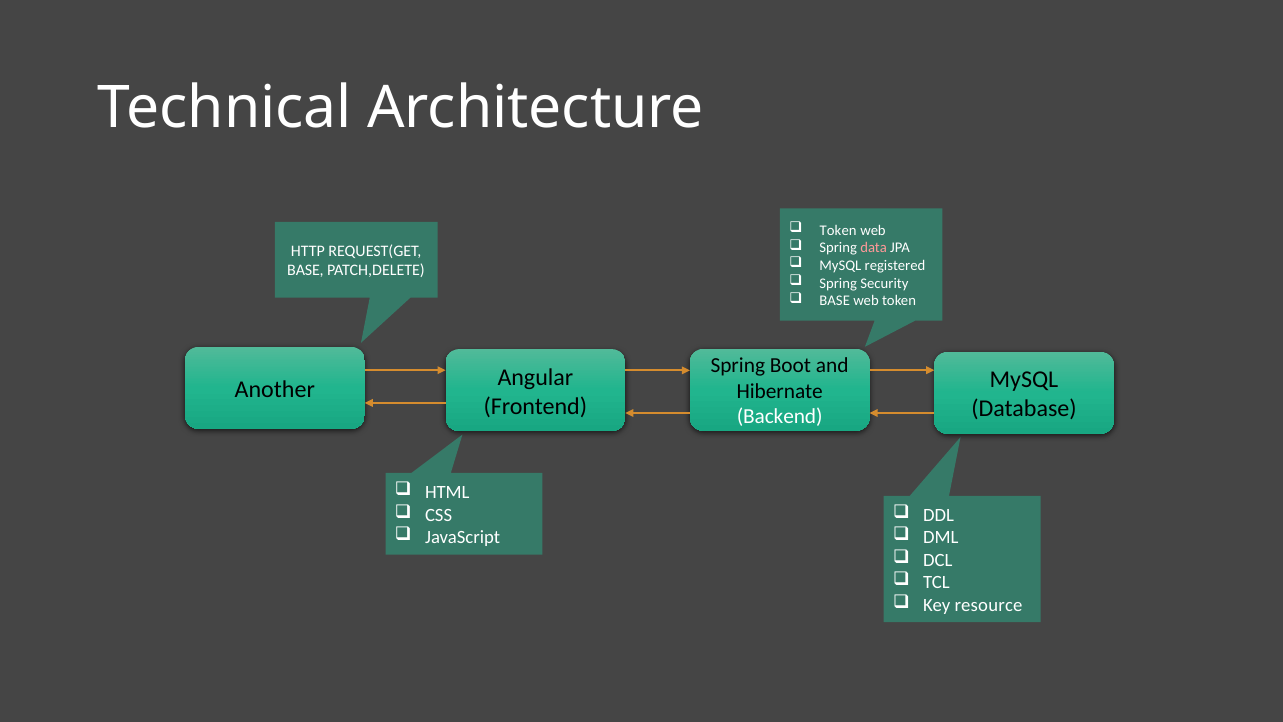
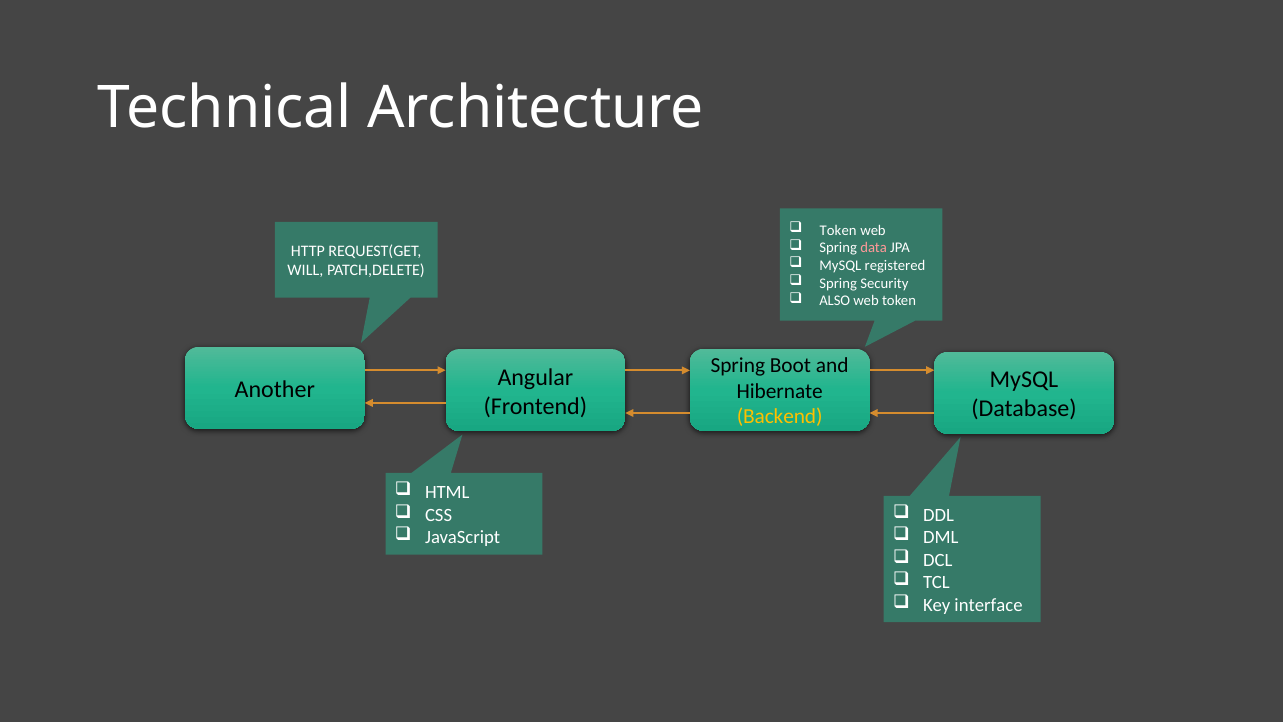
BASE: BASE -> WILL (305, 270)
BASE: BASE -> ALSO (835, 301)
Backend colour: white -> yellow (780, 417)
resource: resource -> interface (989, 605)
